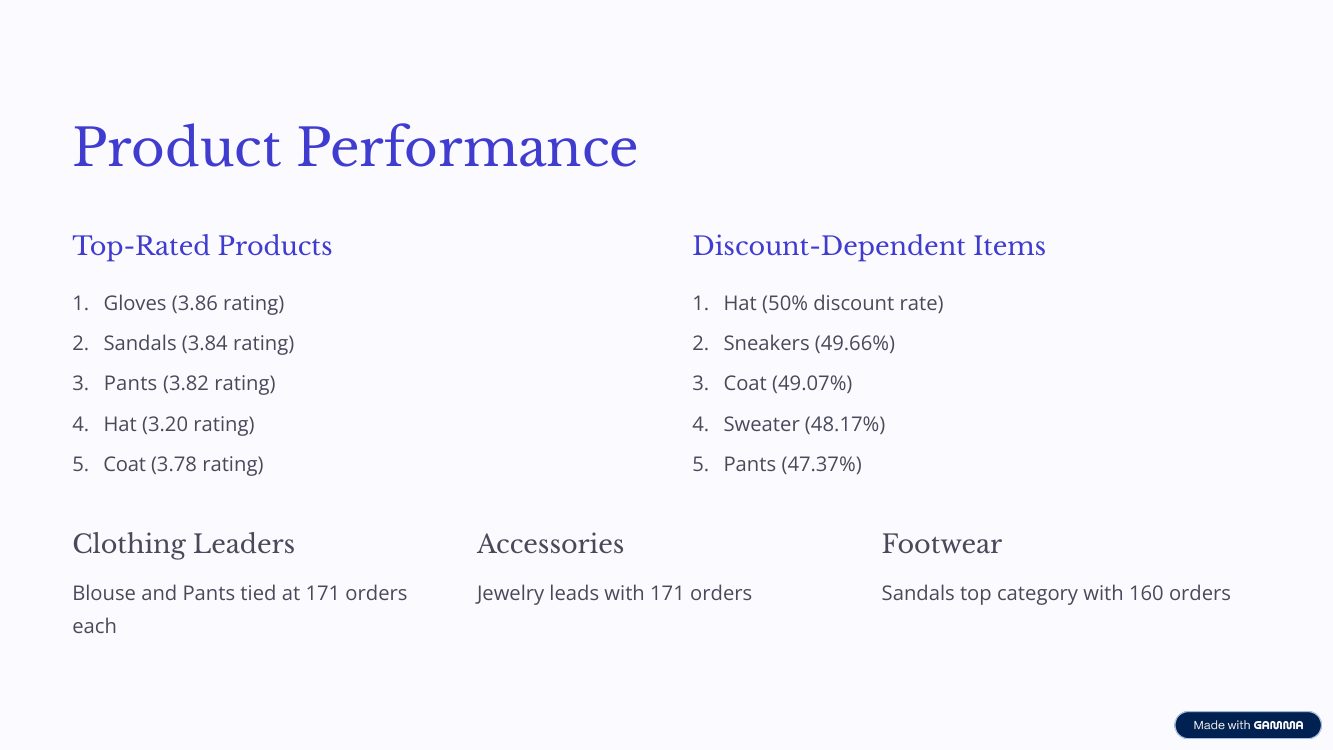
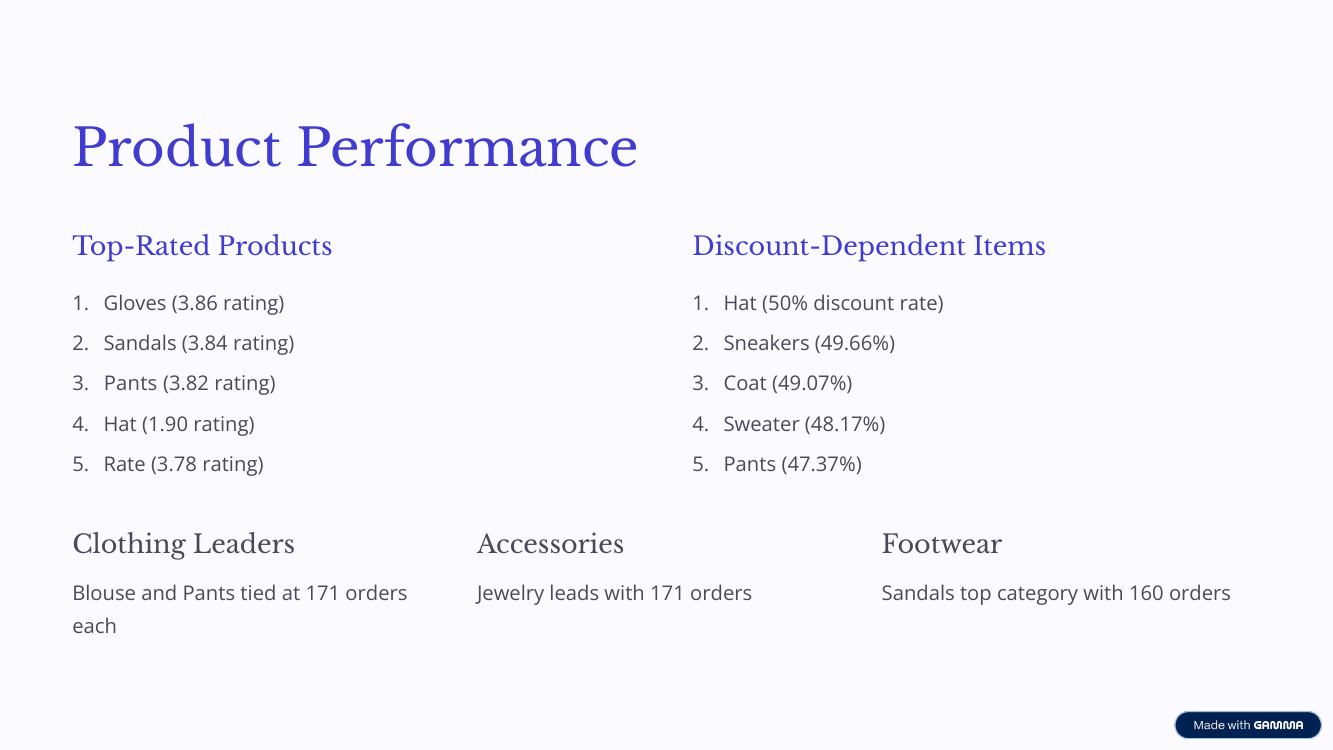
3.20: 3.20 -> 1.90 (165, 424)
Coat: Coat -> Rate (125, 465)
